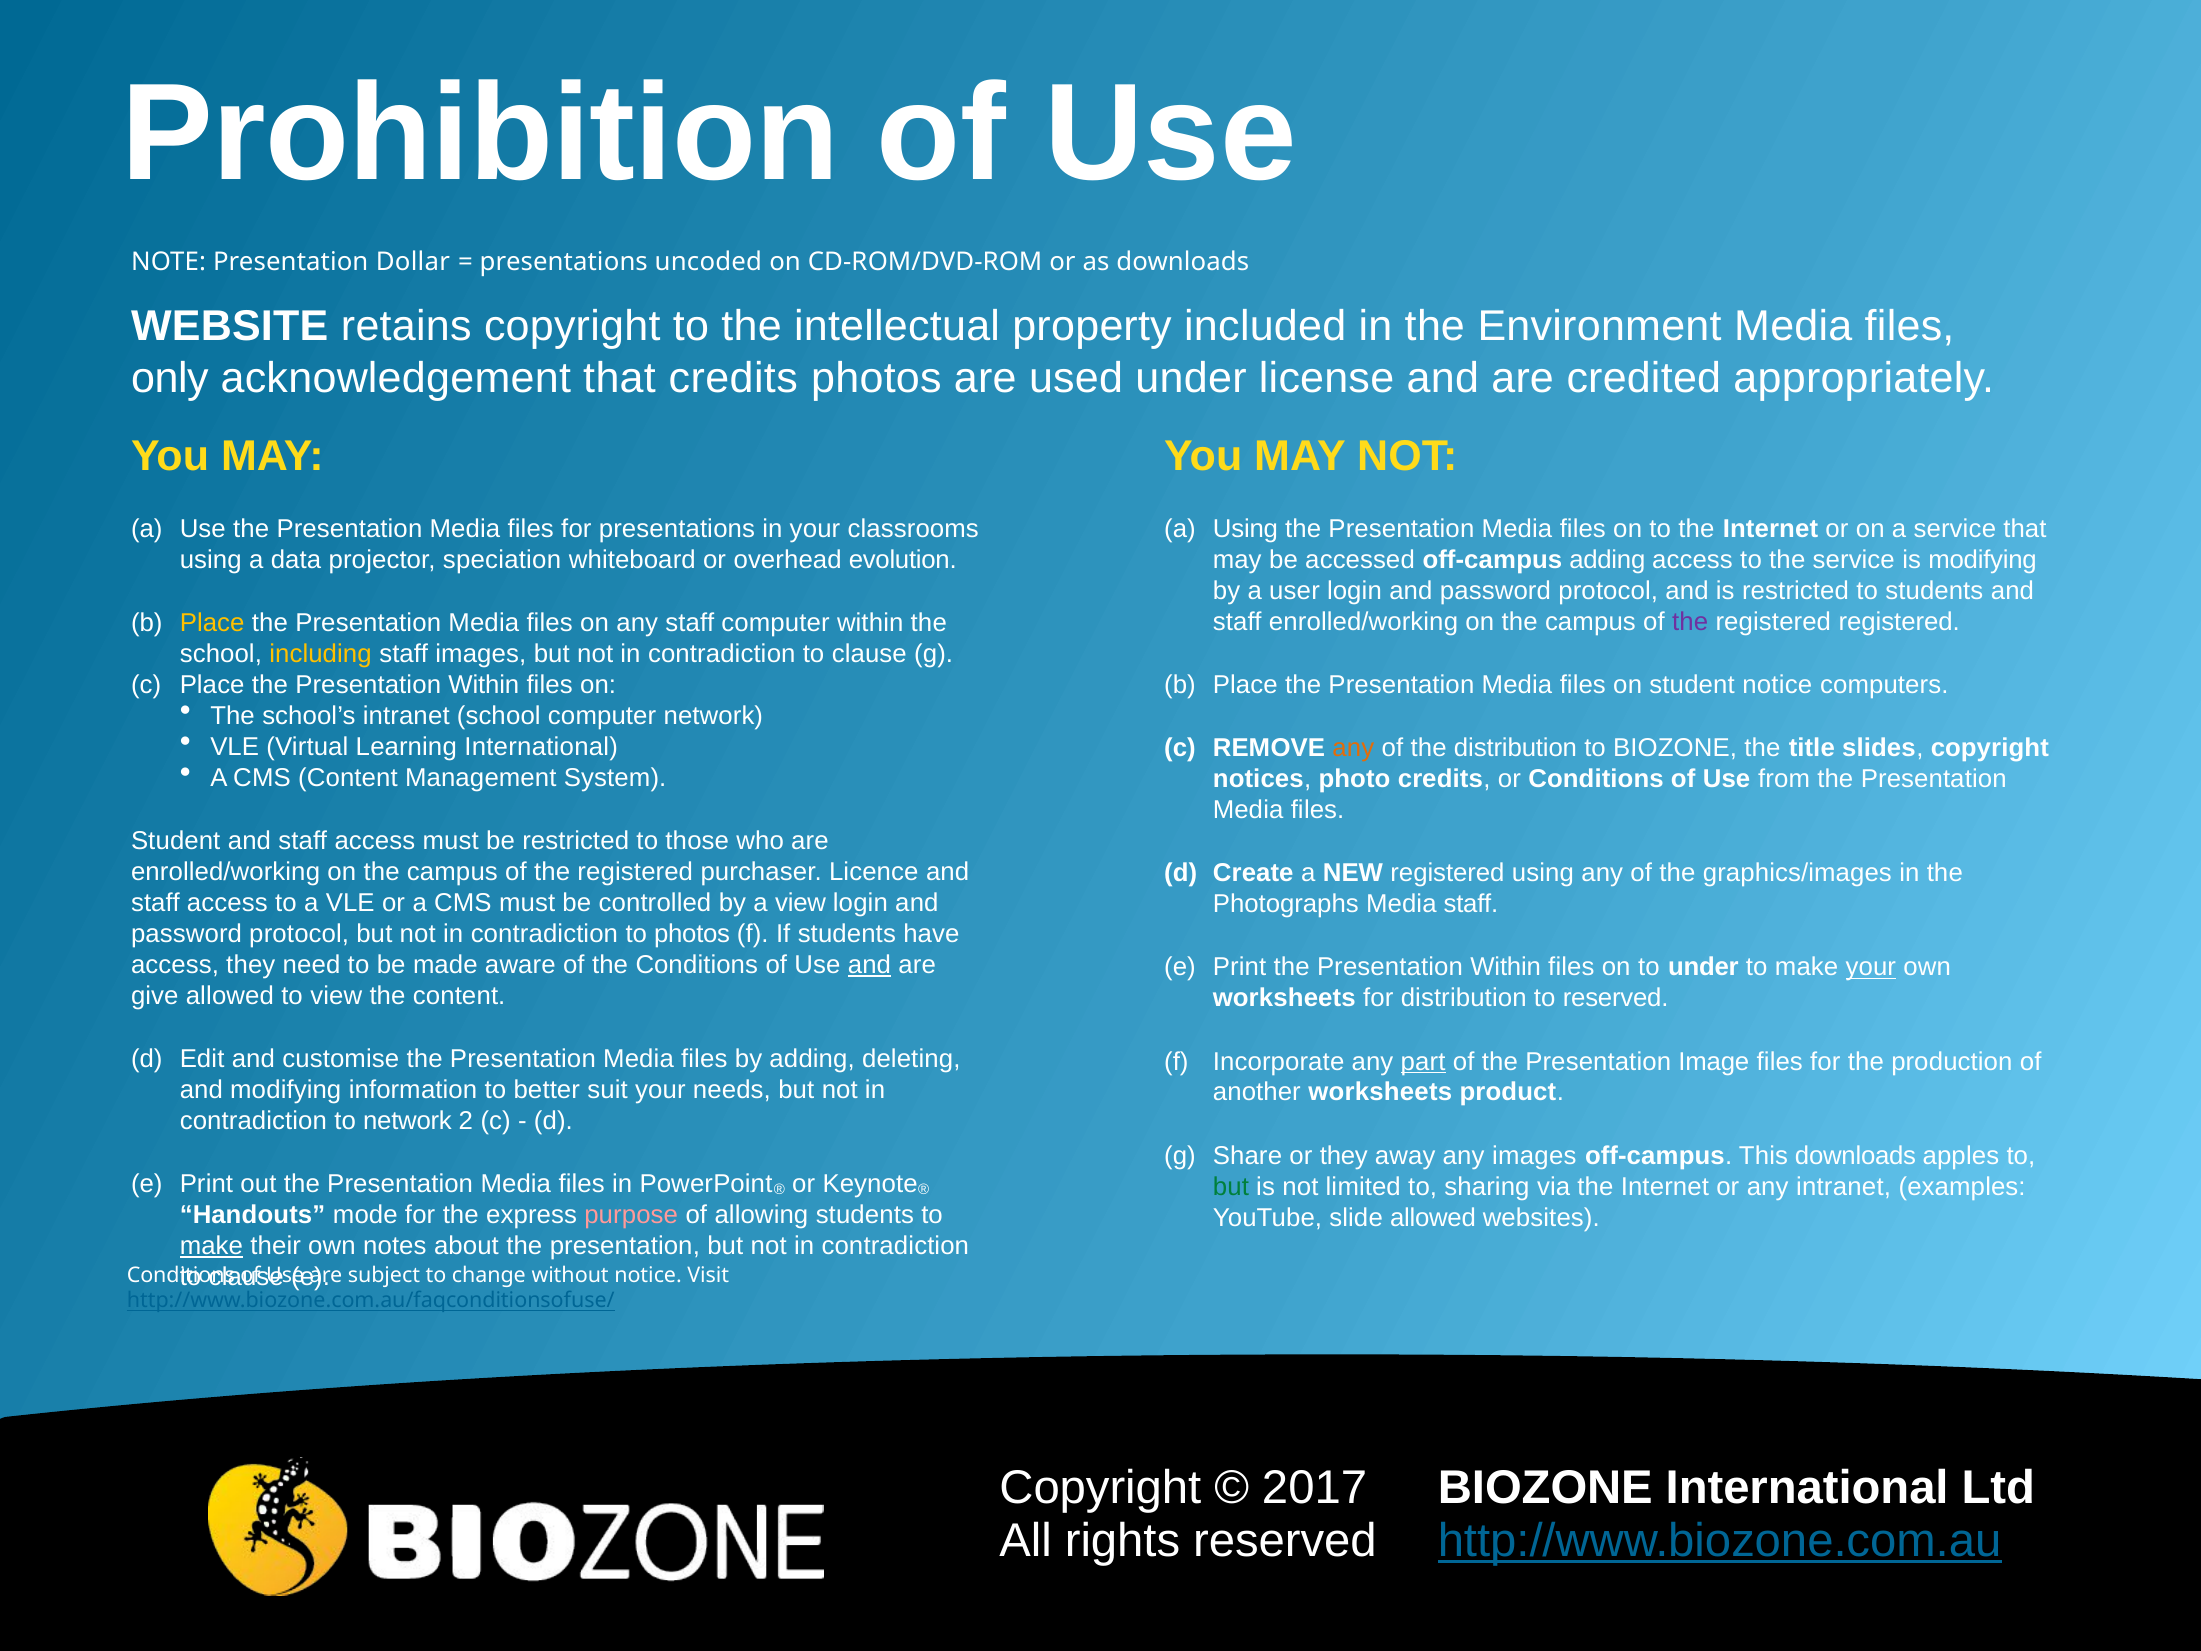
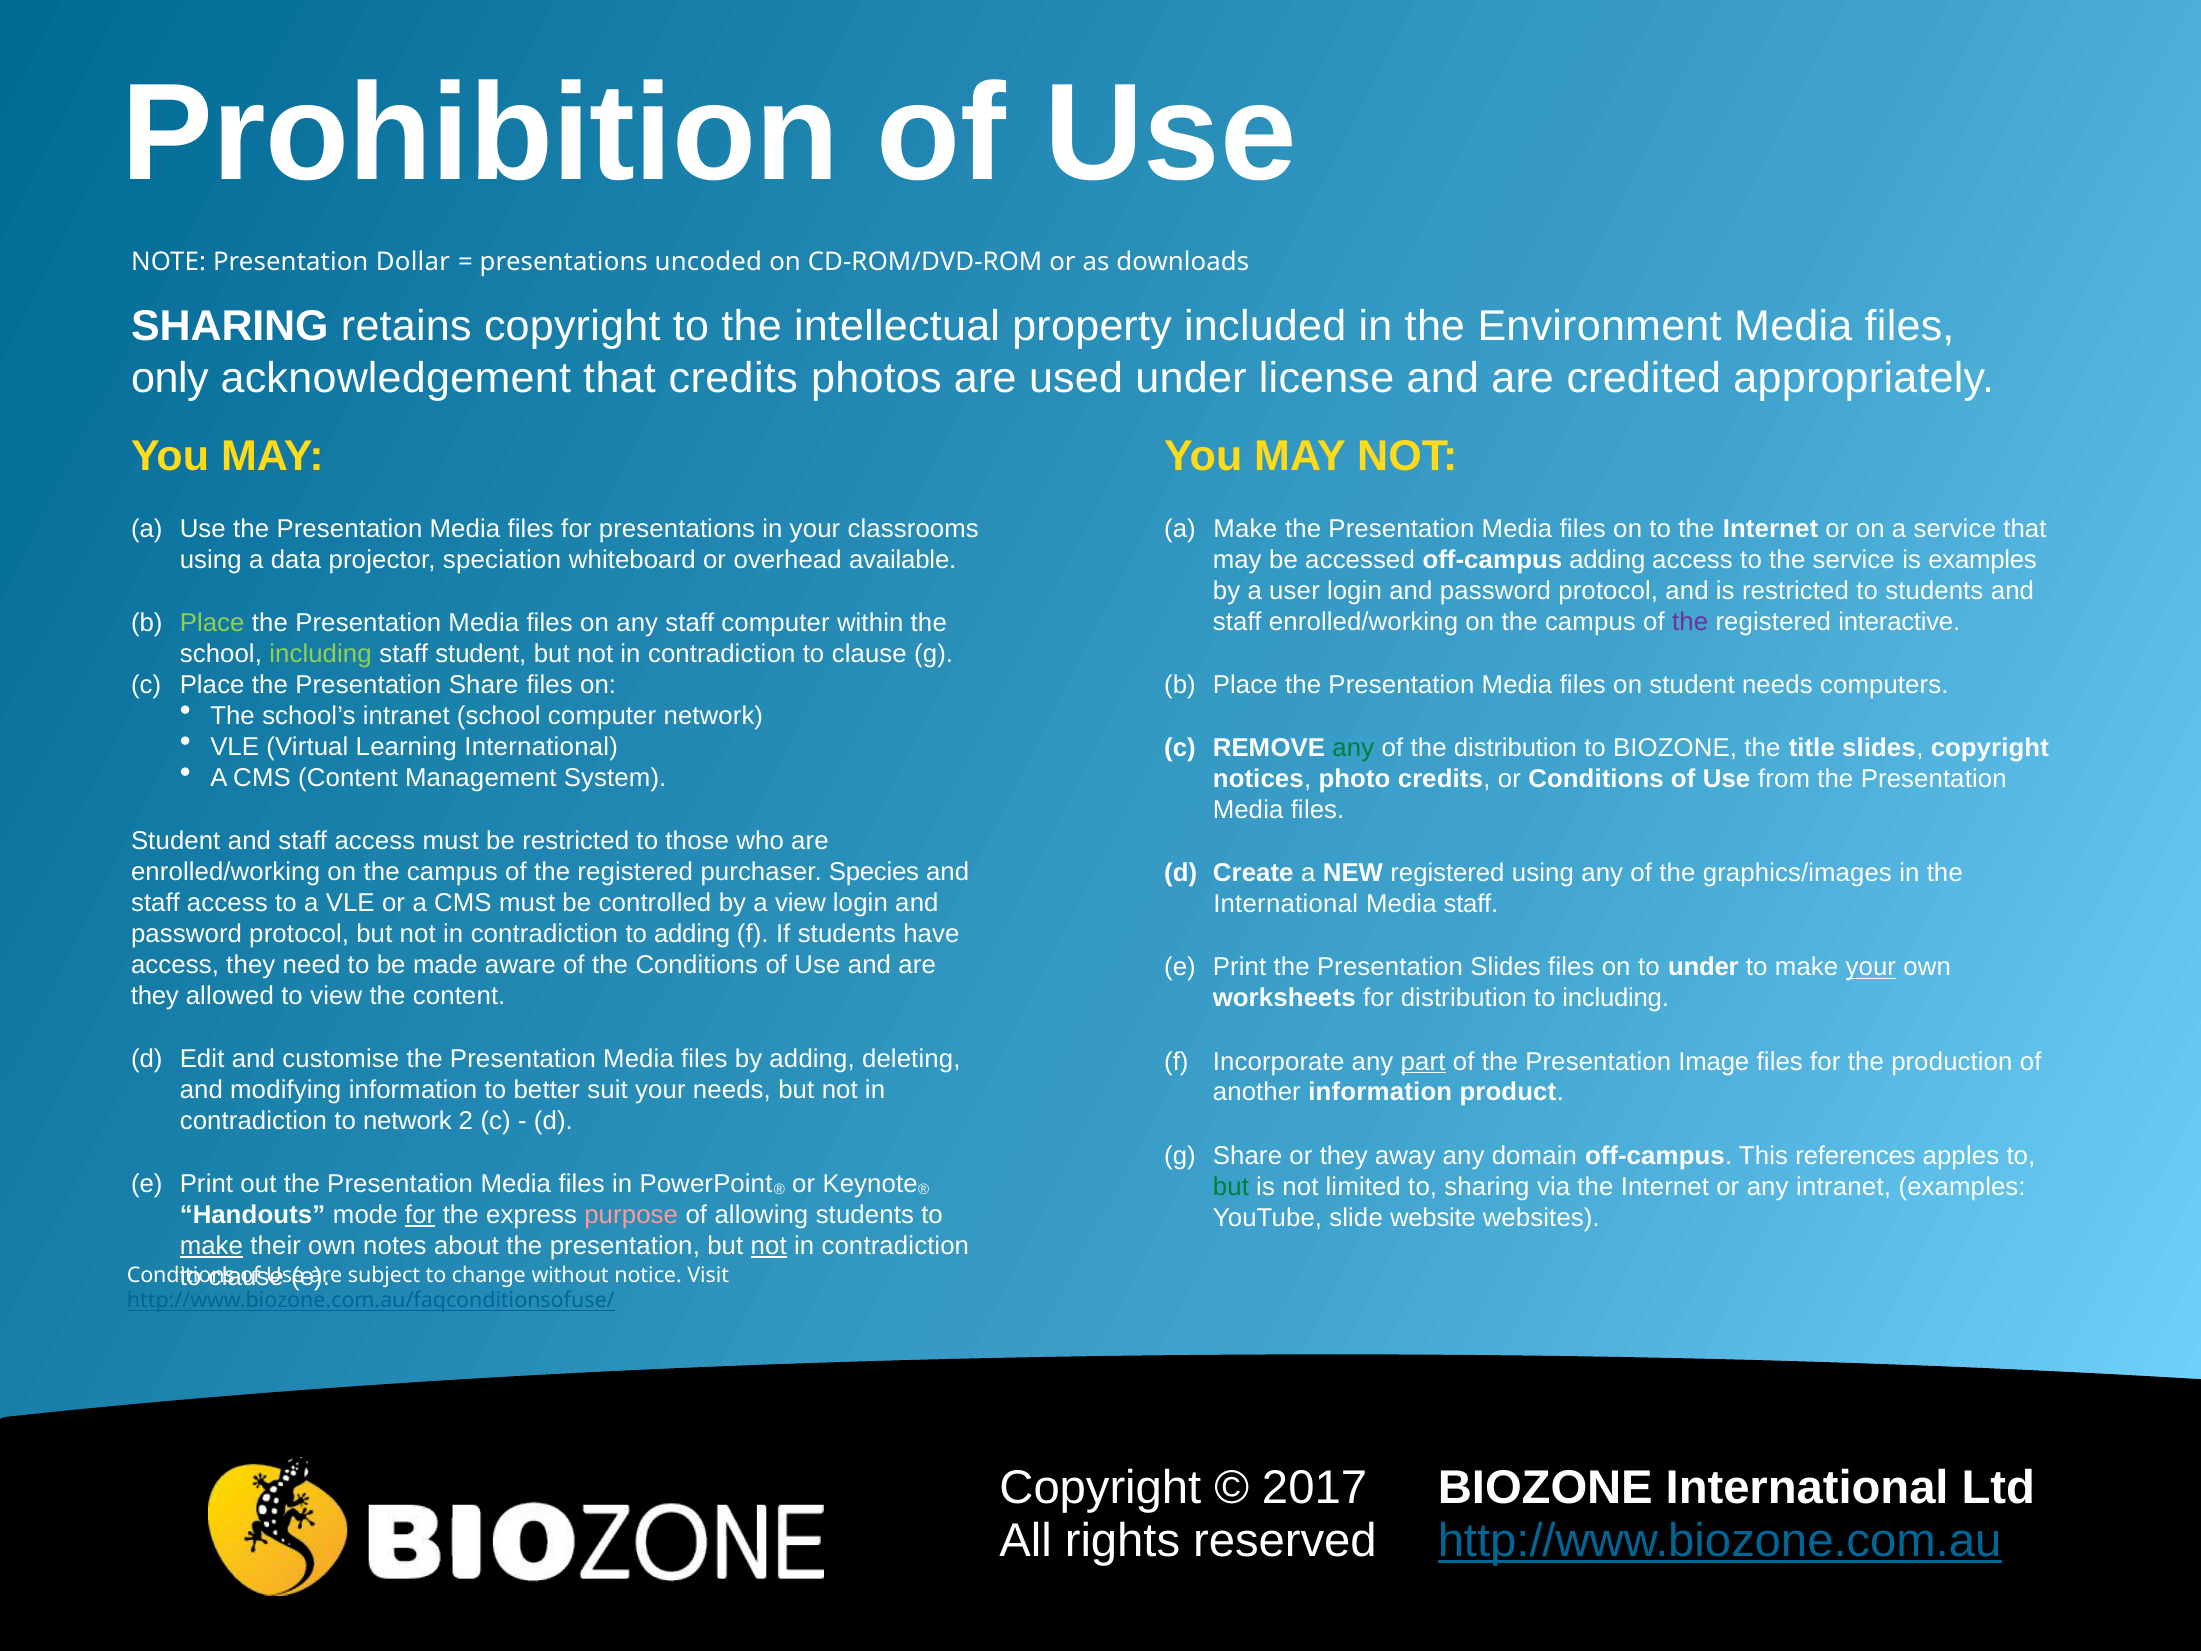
WEBSITE: WEBSITE -> SHARING (230, 326)
a Using: Using -> Make (1245, 529)
evolution: evolution -> available (903, 560)
is modifying: modifying -> examples (1983, 560)
registered registered: registered -> interactive (1899, 622)
Place colour: yellow -> light green (212, 623)
including colour: yellow -> light green (321, 654)
staff images: images -> student (481, 654)
Place the Presentation Within: Within -> Share (484, 685)
student notice: notice -> needs (1777, 685)
any colour: orange -> green (1353, 748)
Licence: Licence -> Species (874, 872)
Photographs: Photographs -> International (1286, 904)
to photos: photos -> adding (692, 934)
and underline: present -> none (869, 965)
Print the Presentation Within: Within -> Slides (1506, 967)
give: give -> they (155, 996)
to reserved: reserved -> including (1616, 998)
another worksheets: worksheets -> information (1380, 1092)
any images: images -> domain (1534, 1155)
This downloads: downloads -> references (1855, 1155)
for underline: none -> present (420, 1215)
slide allowed: allowed -> website (1433, 1217)
not underline: none -> present (769, 1246)
